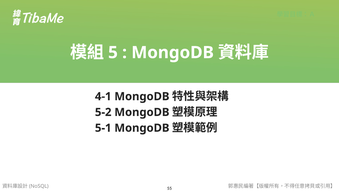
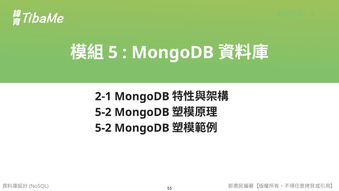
4-1: 4-1 -> 2-1 (103, 96)
5-1: 5-1 -> 5-2 (103, 128)
